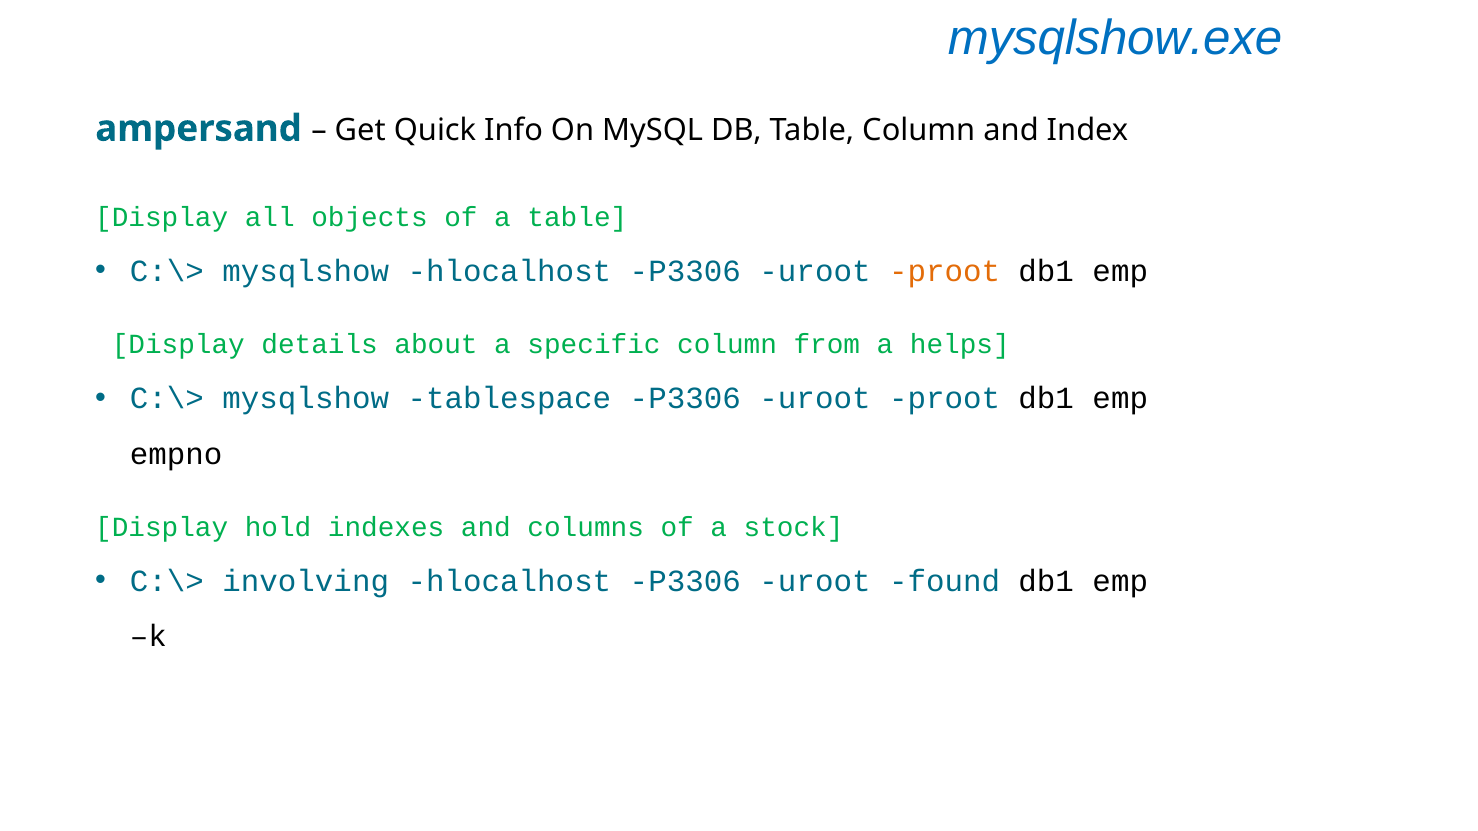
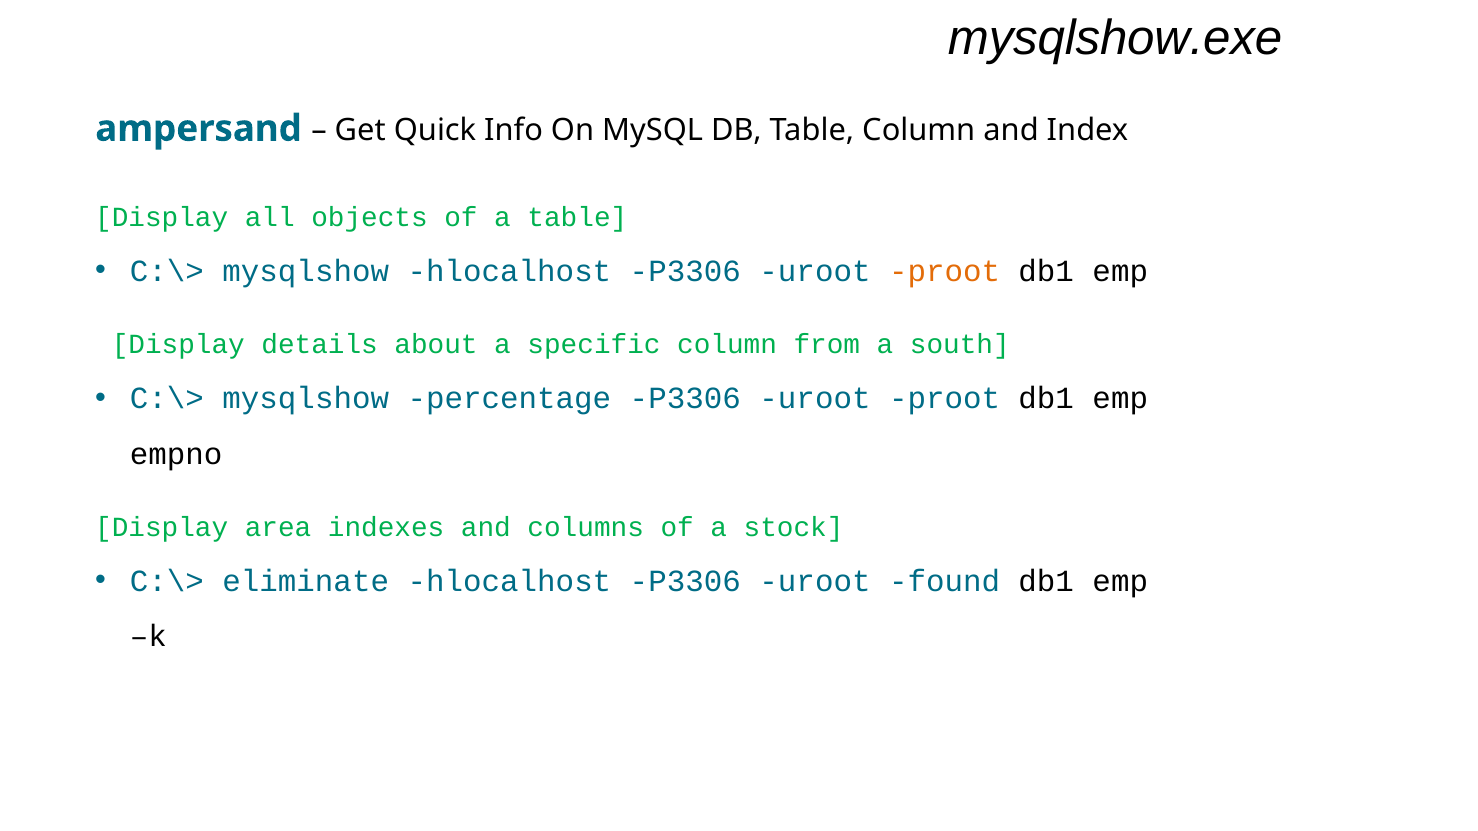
mysqlshow.exe colour: blue -> black (1115, 38)
helps: helps -> south (960, 345)
tablespace: tablespace -> percentage (509, 399)
hold: hold -> area (278, 528)
involving: involving -> eliminate (306, 582)
